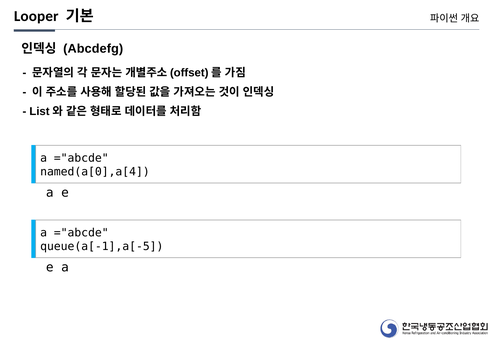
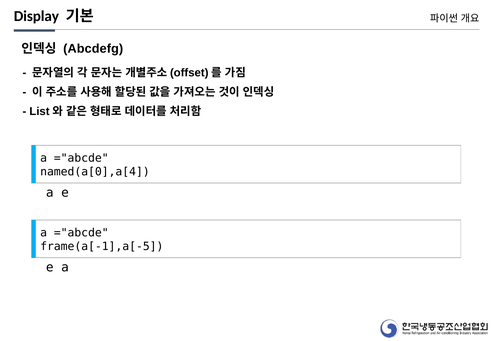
Looper: Looper -> Display (36, 16)
queue(a[-1],a[-5: queue(a[-1],a[-5 -> frame(a[-1],a[-5 (102, 247)
